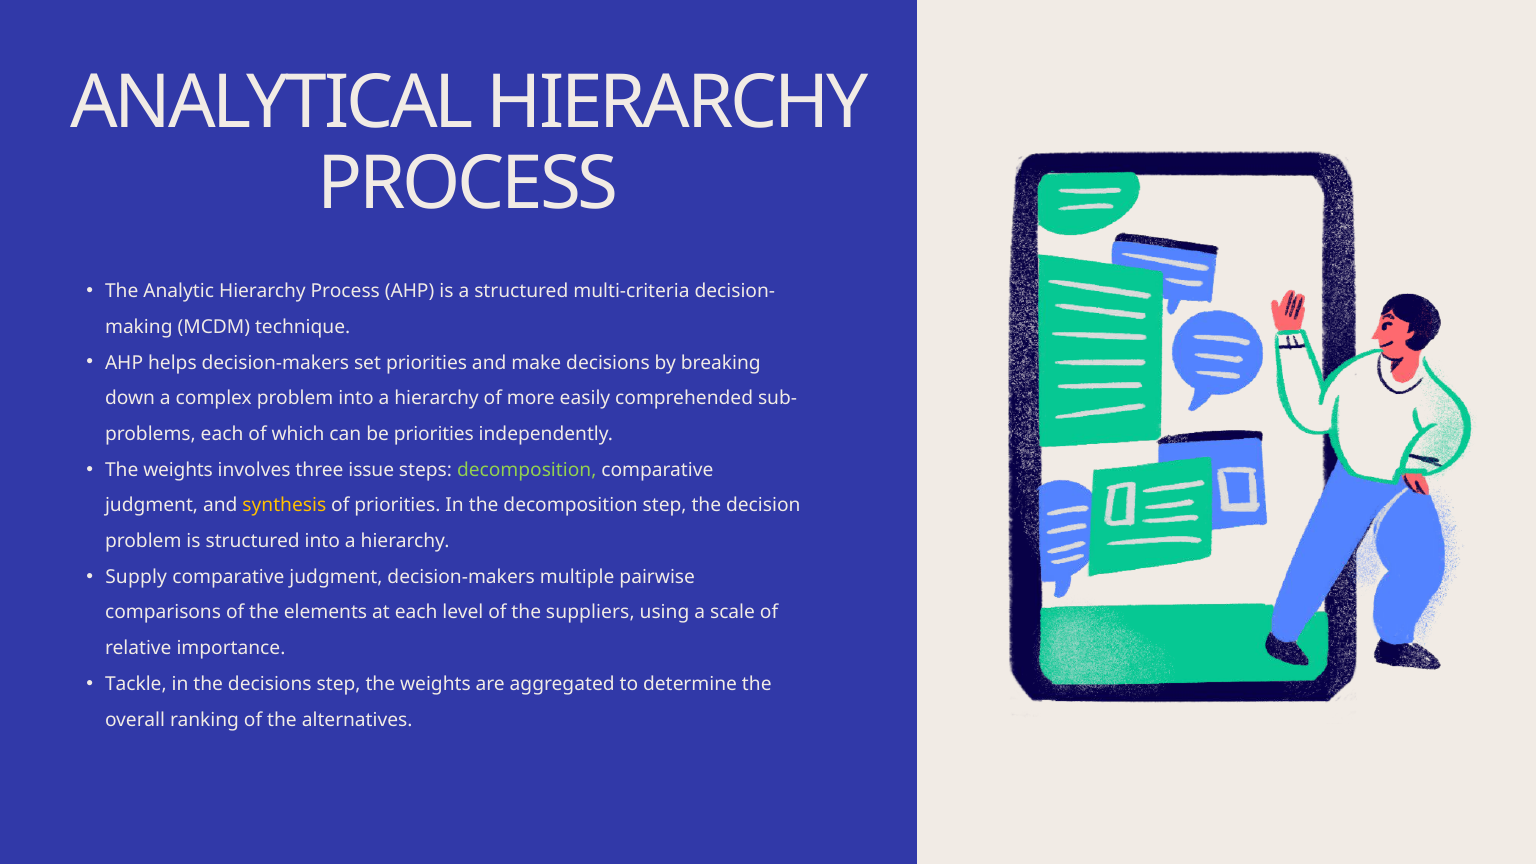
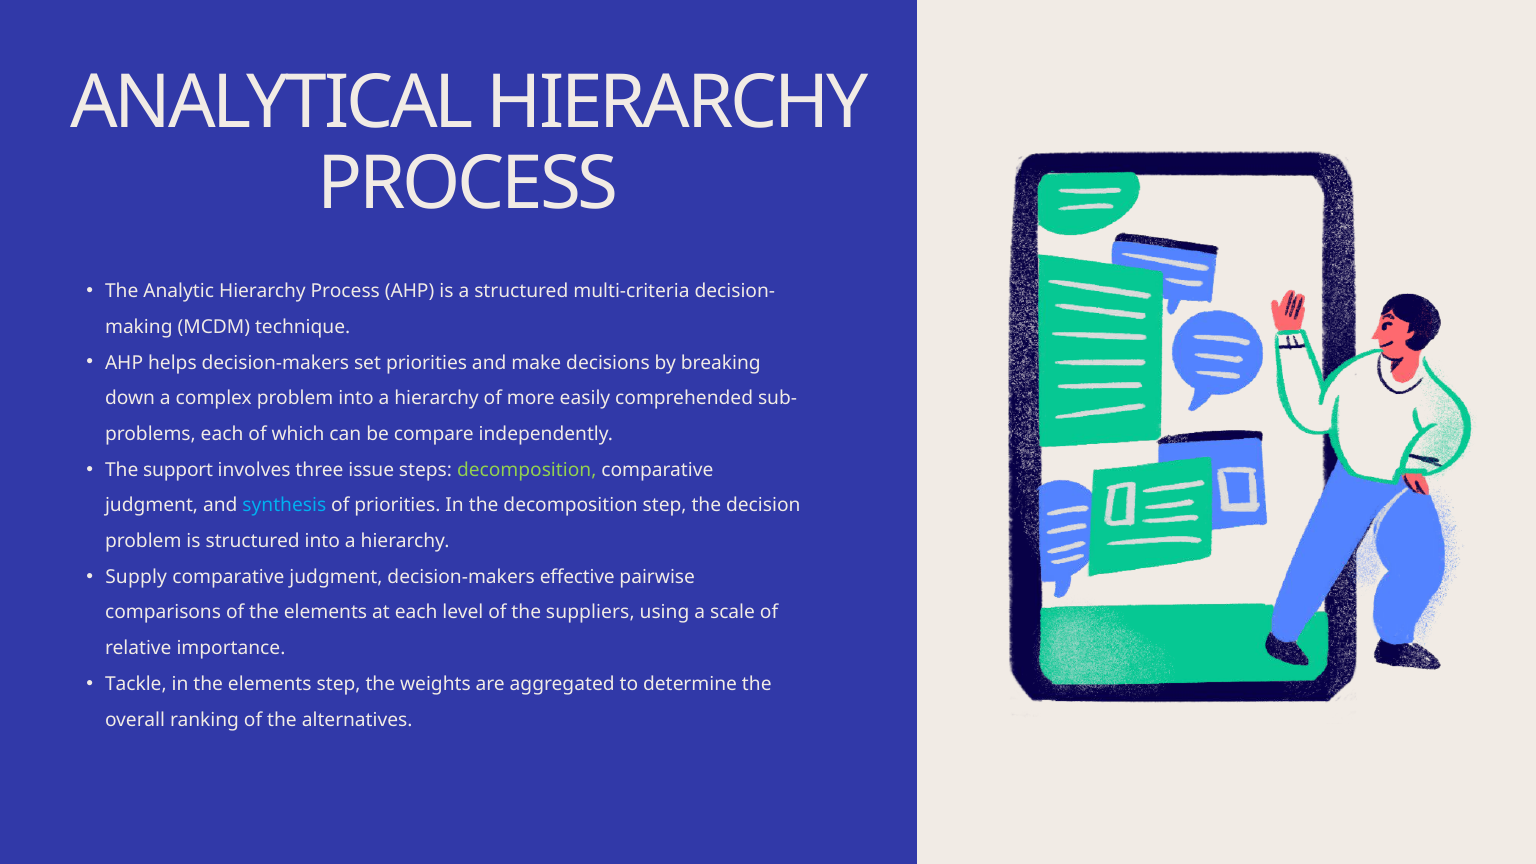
be priorities: priorities -> compare (434, 434)
weights: weights -> support (178, 470)
synthesis colour: yellow -> light blue (284, 506)
multiple: multiple -> effective (577, 577)
in the decisions: decisions -> elements (270, 684)
